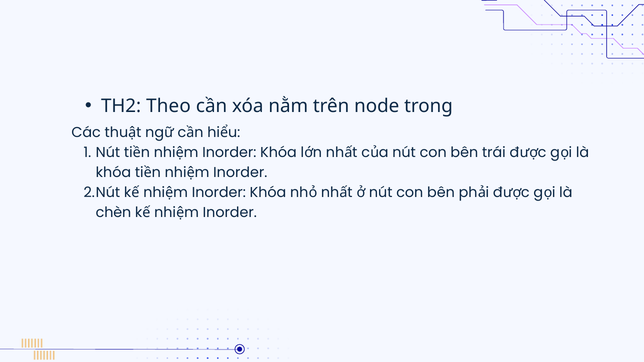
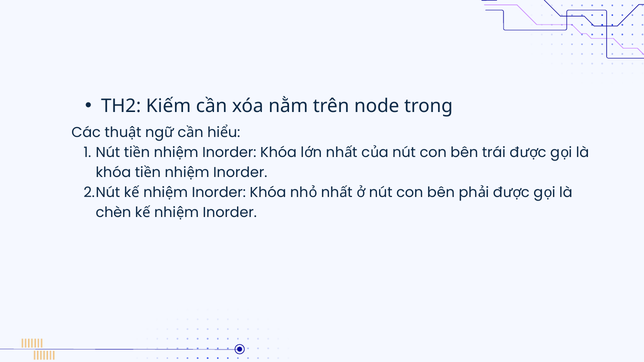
Theo: Theo -> Kiếm (168, 106)
